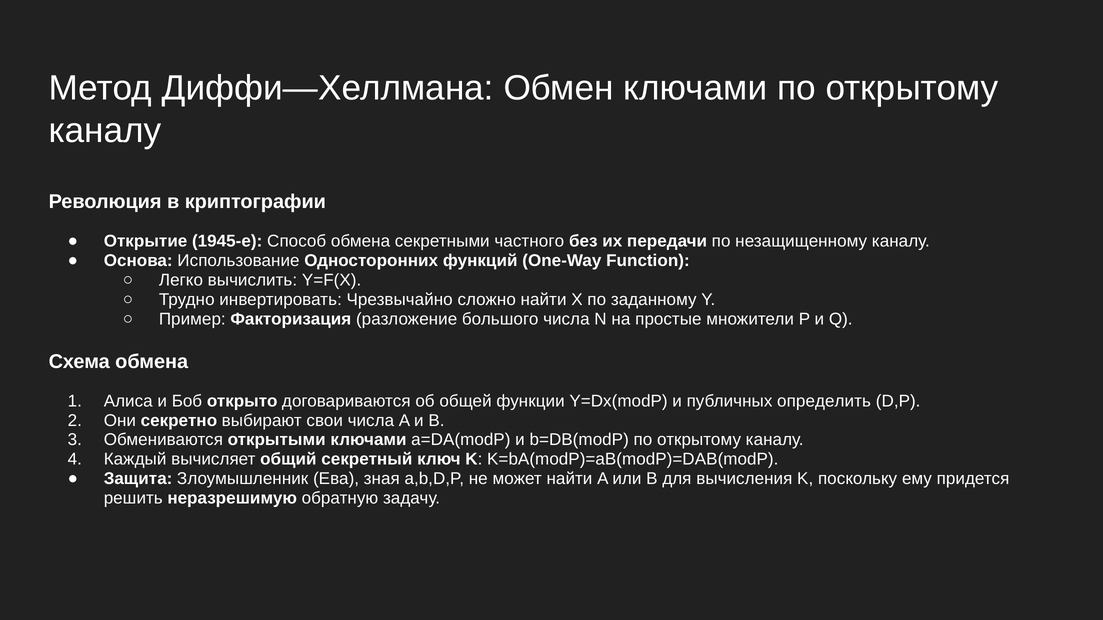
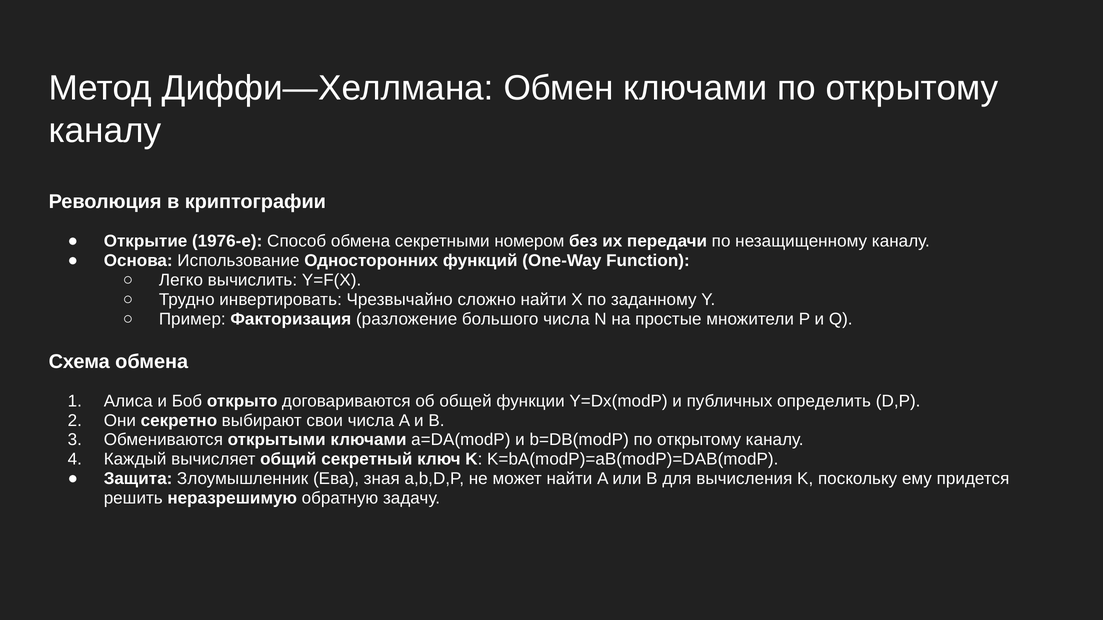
1945-е: 1945-е -> 1976-е (227, 241)
частного: частного -> номером (529, 241)
